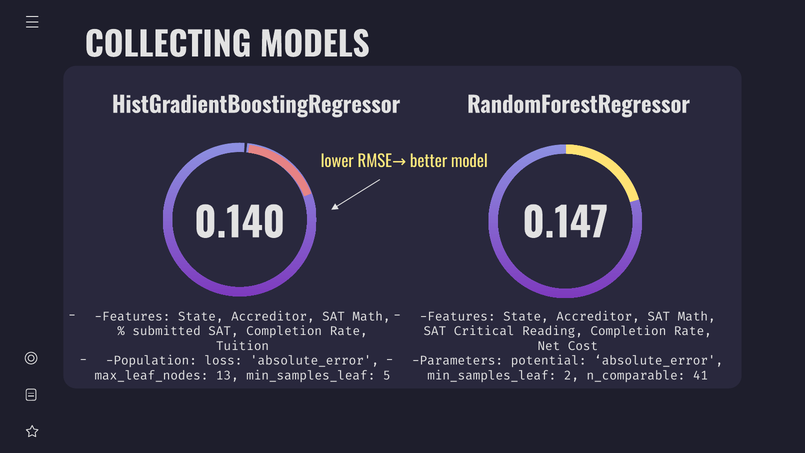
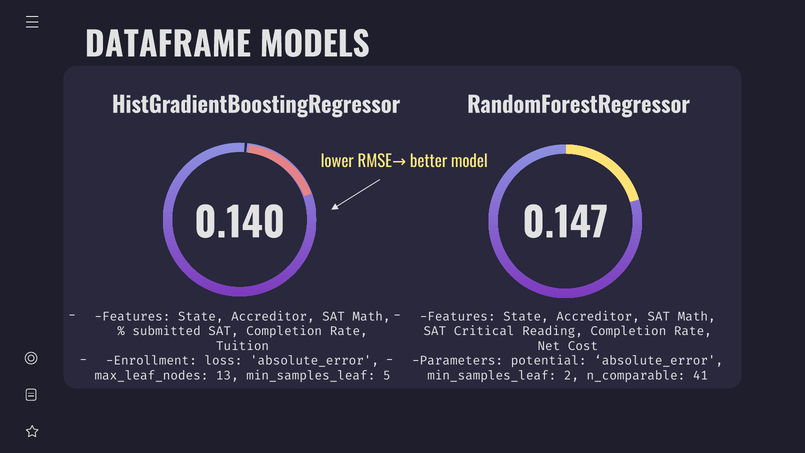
COLLECTING: COLLECTING -> DATAFRAME (168, 45)
Population: Population -> Enrollment (151, 361)
